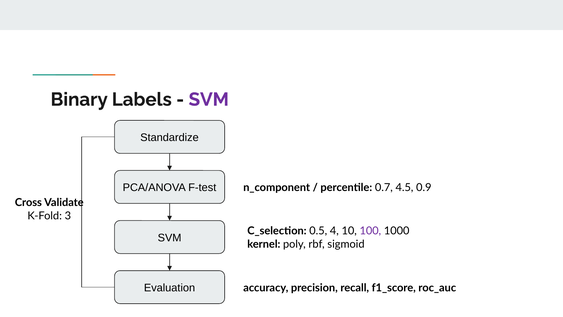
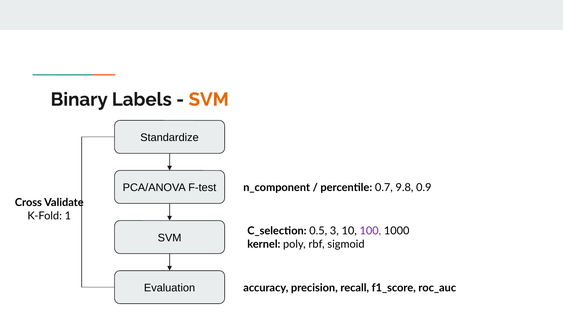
SVM colour: purple -> orange (209, 99)
4.5: 4.5 -> 9.8 (404, 187)
3: 3 -> 1 (68, 216)
4: 4 -> 3 (334, 231)
